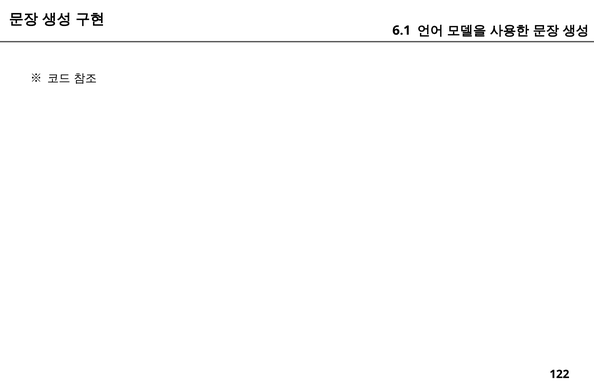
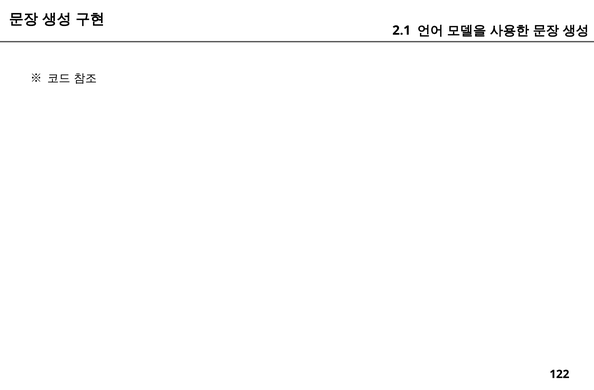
6.1: 6.1 -> 2.1 (402, 30)
